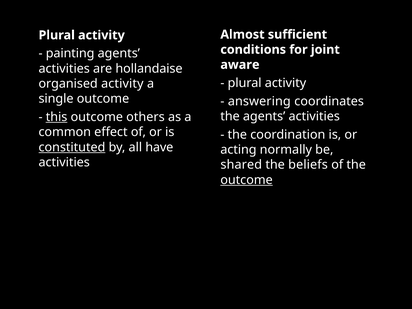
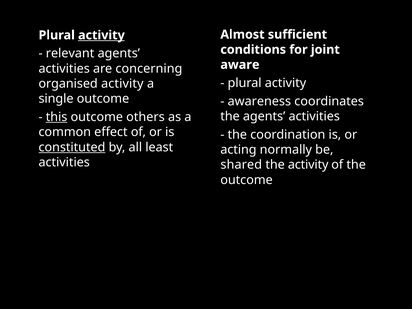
activity underline: none -> present (101, 35)
painting: painting -> relevant (70, 53)
hollandaise: hollandaise -> concerning (149, 69)
answering: answering -> awareness (259, 101)
have: have -> least (159, 147)
the beliefs: beliefs -> activity (308, 165)
outcome underline: present -> none (247, 180)
